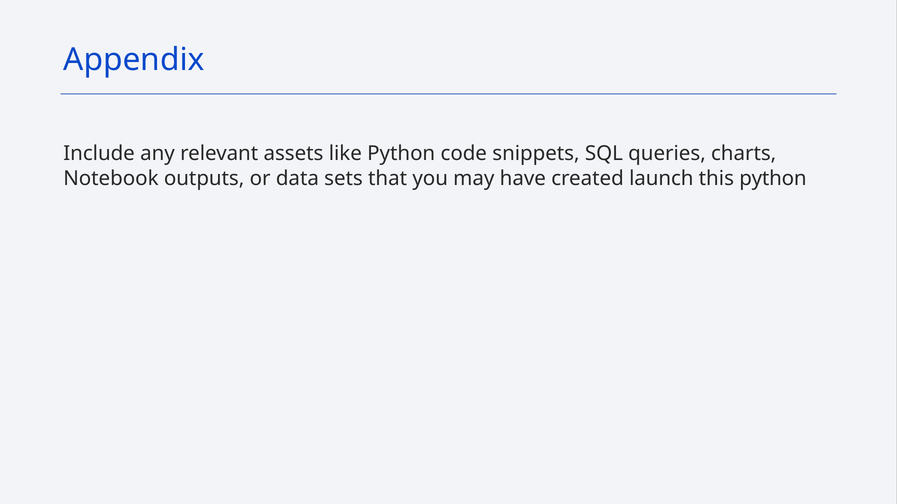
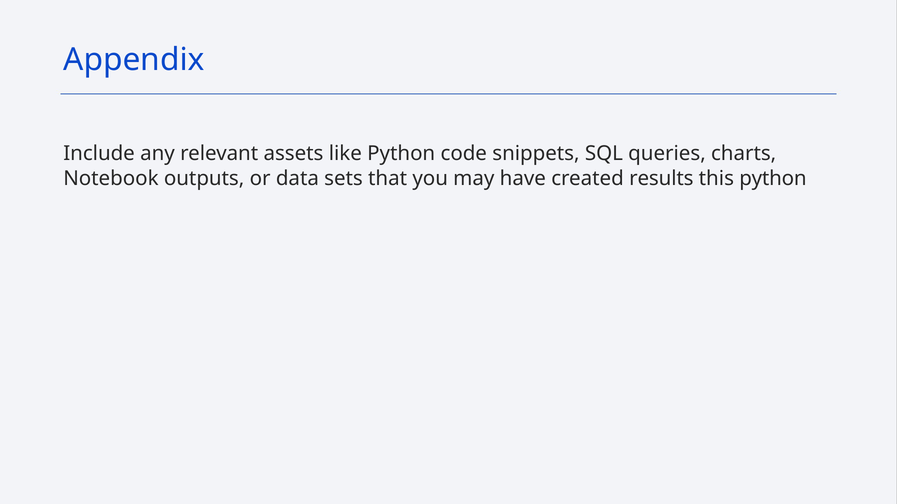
launch: launch -> results (661, 178)
